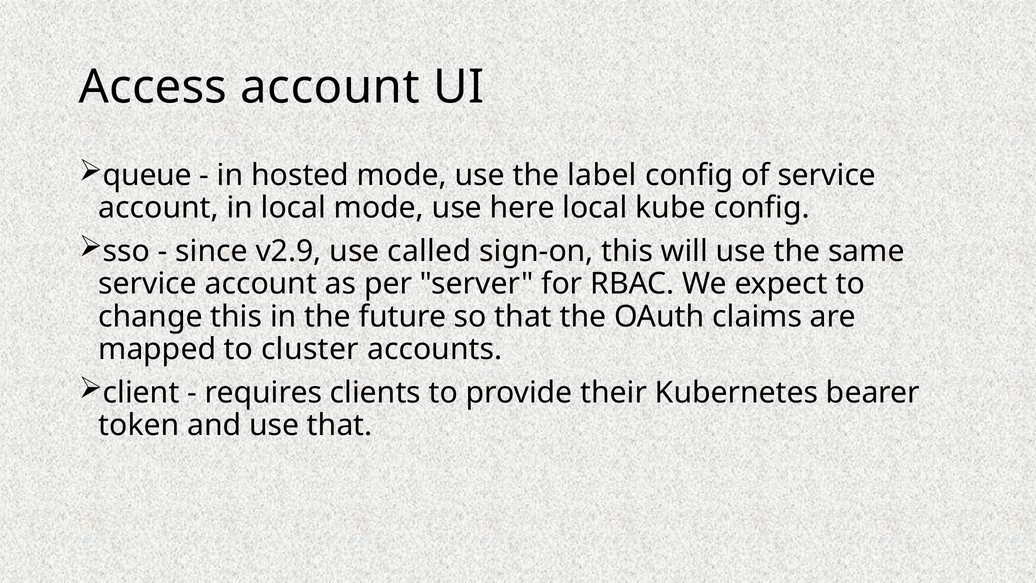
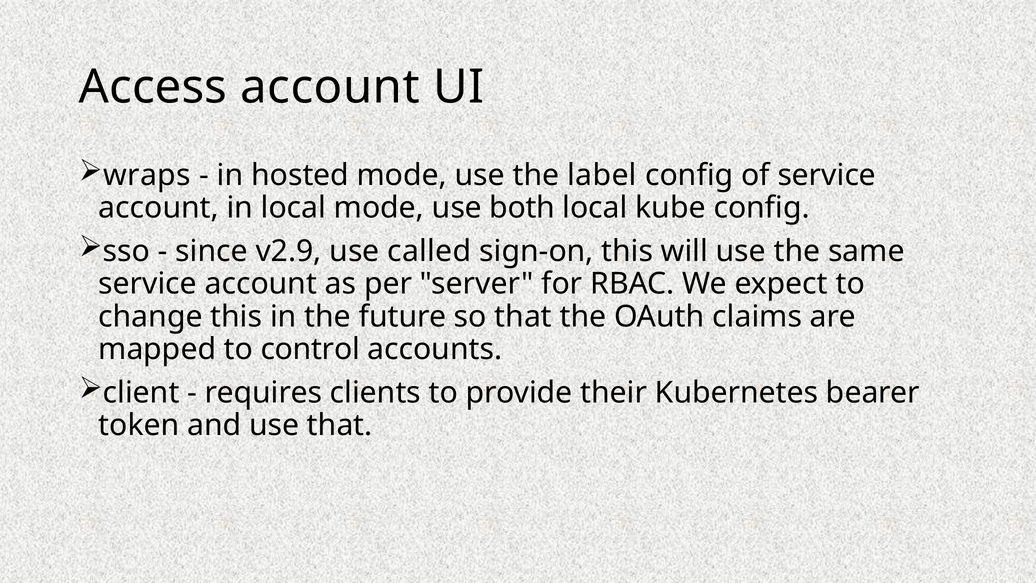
queue: queue -> wraps (147, 175)
here: here -> both (522, 208)
cluster: cluster -> control (310, 349)
